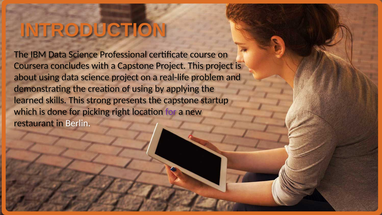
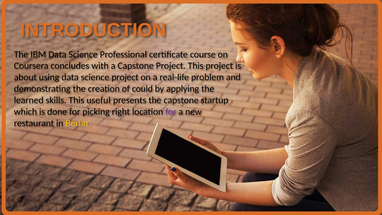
of using: using -> could (142, 89)
strong: strong -> useful (99, 100)
Berlin colour: white -> yellow (78, 123)
